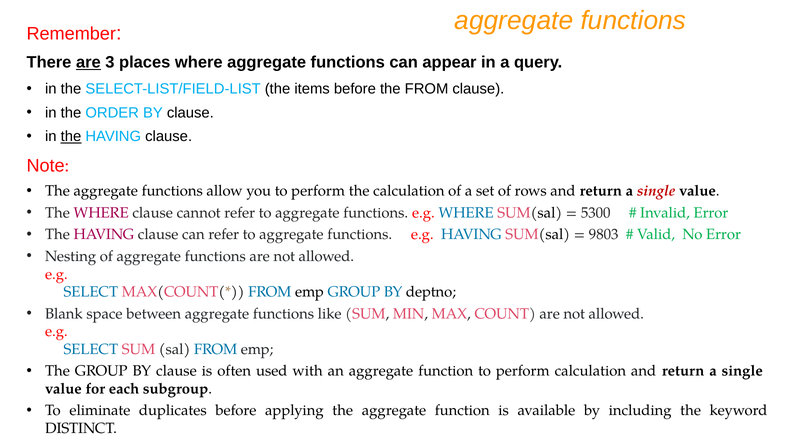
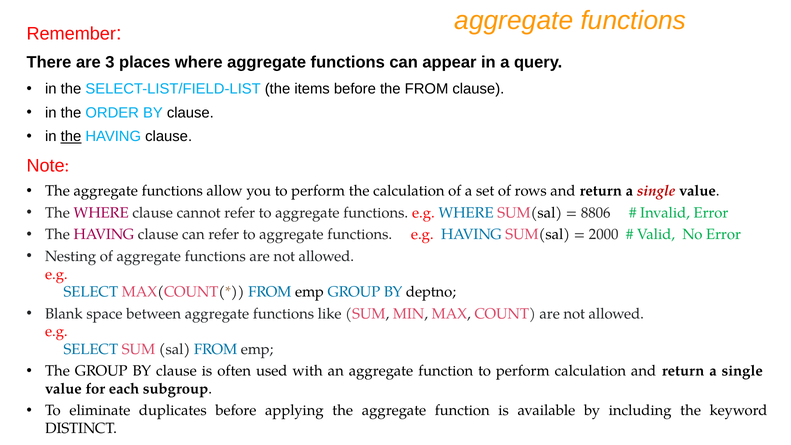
are underline: present -> none (88, 63)
5300: 5300 -> 8806 (596, 213)
9803: 9803 -> 2000 (604, 235)
